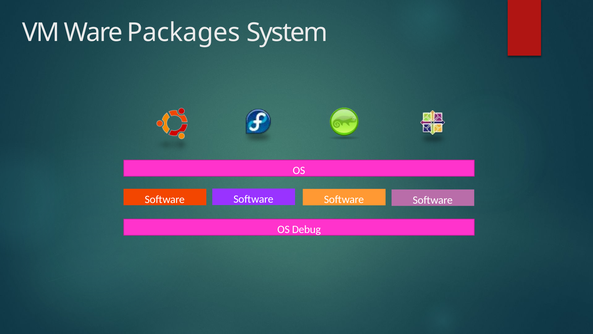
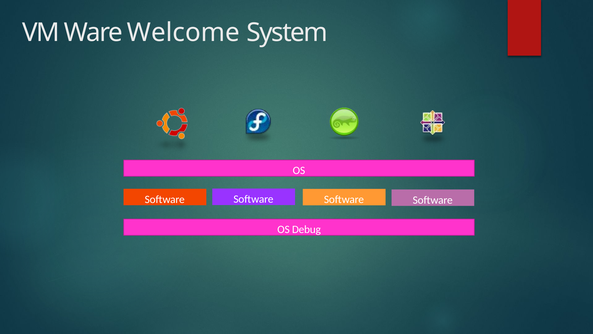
Packages: Packages -> Welcome (183, 33)
